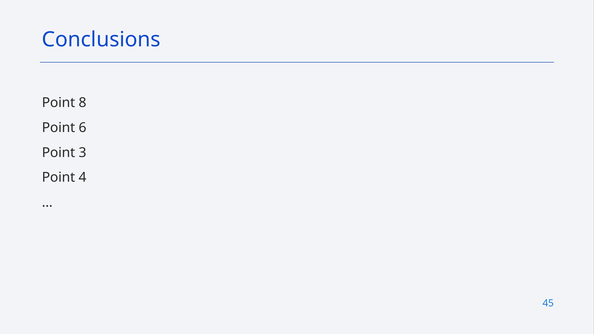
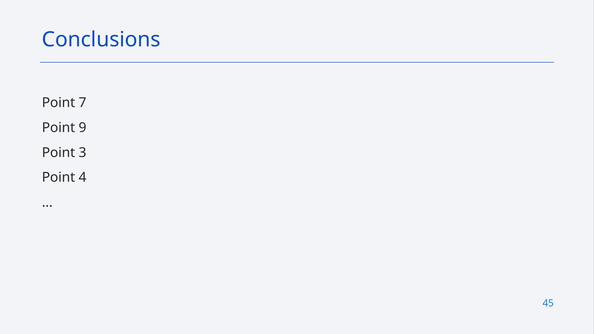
8: 8 -> 7 (83, 103)
6: 6 -> 9 (83, 128)
